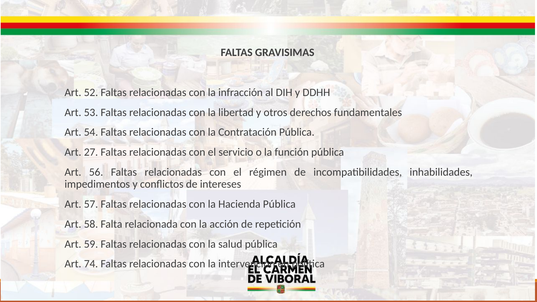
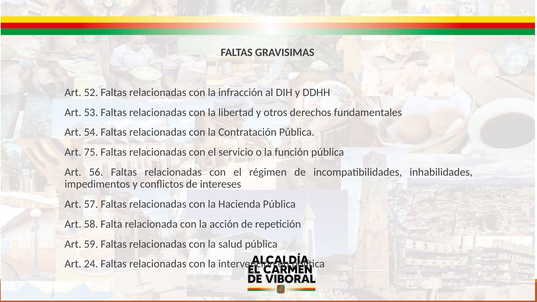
27: 27 -> 75 (91, 152)
74: 74 -> 24 (91, 264)
